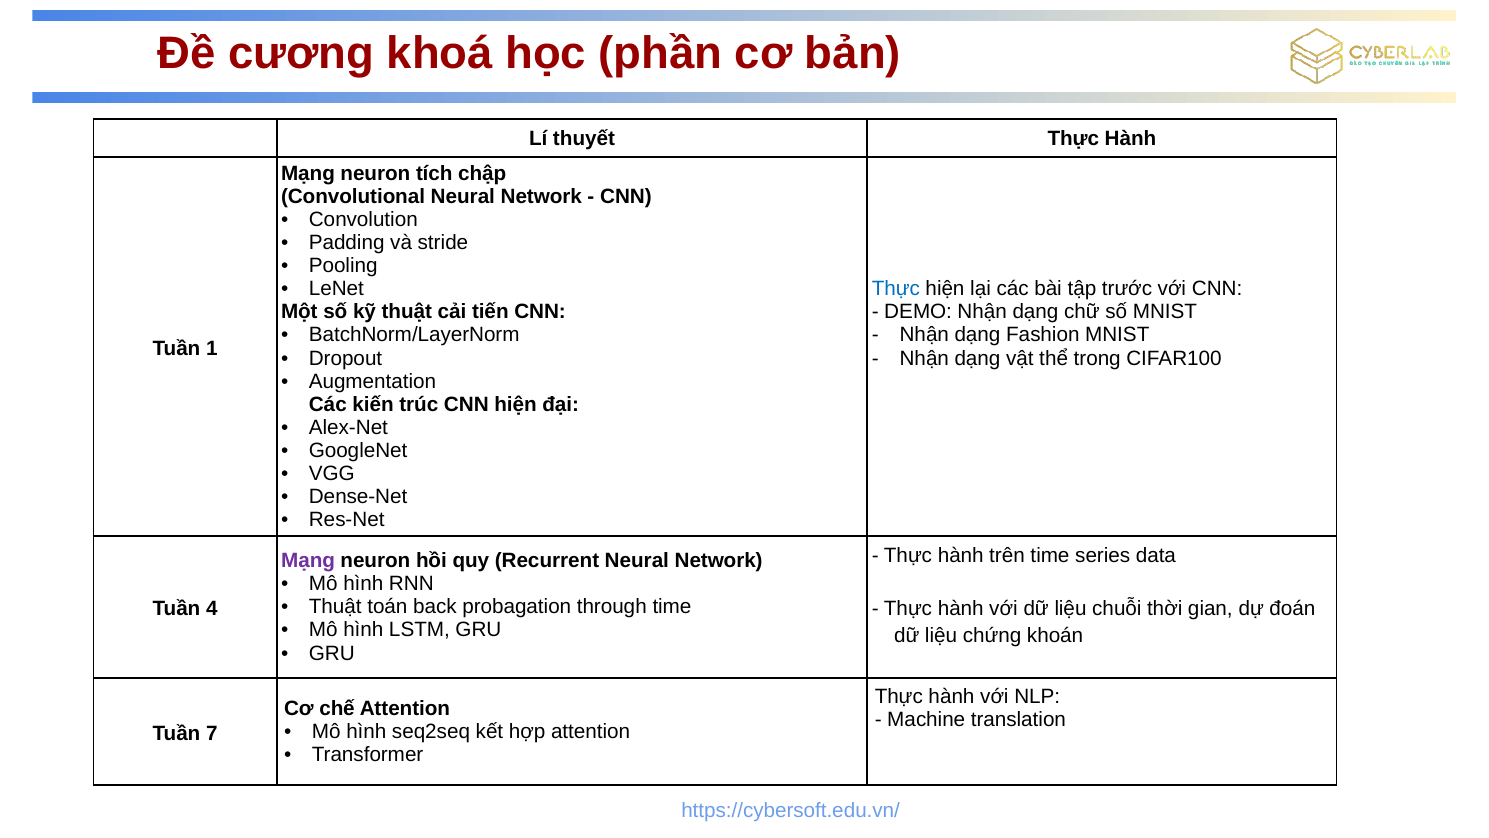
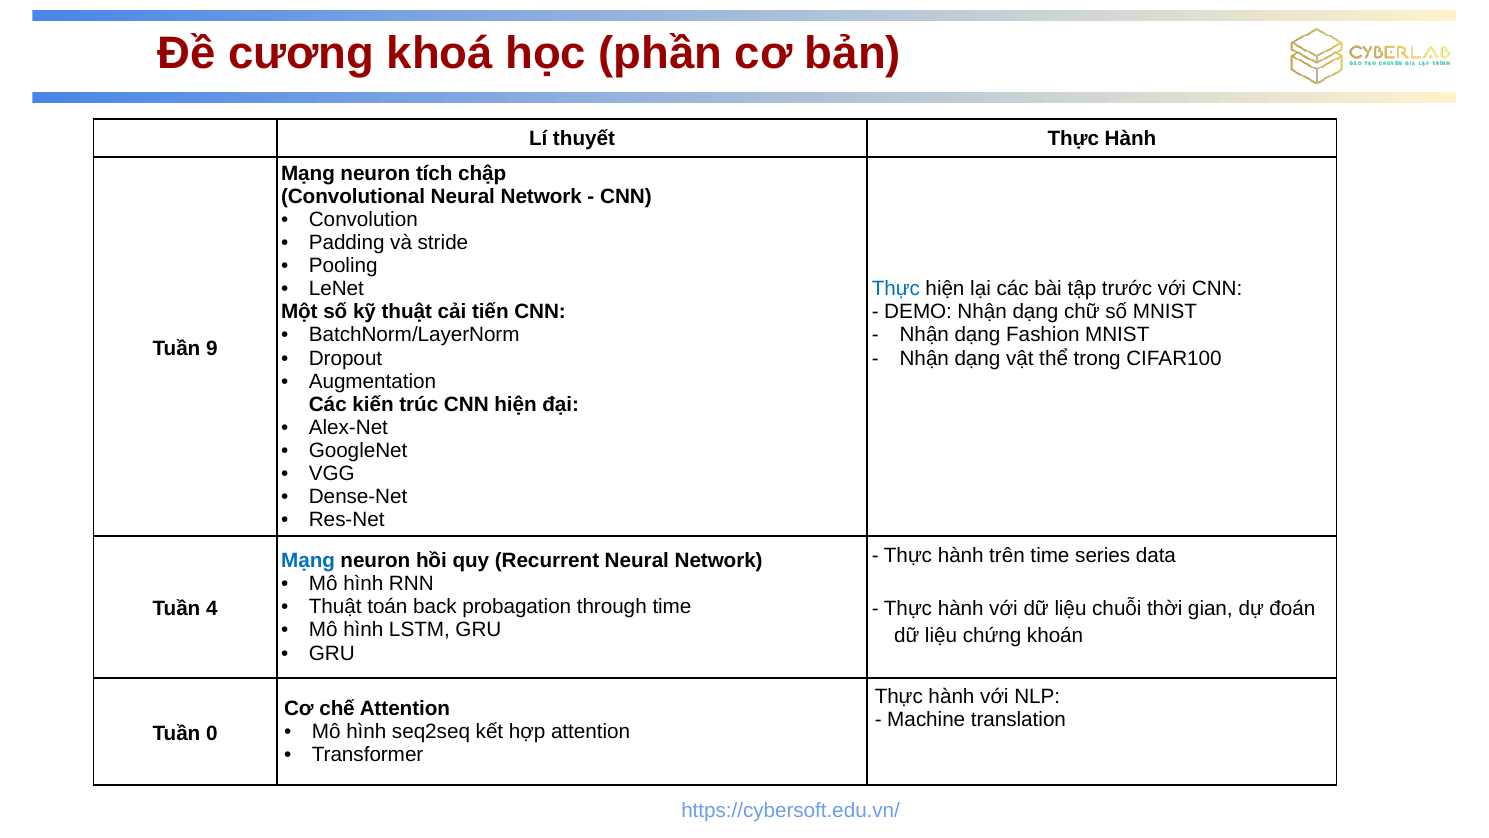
1: 1 -> 9 (212, 348)
Mạng colour: purple -> blue (308, 561)
7: 7 -> 0 (212, 733)
